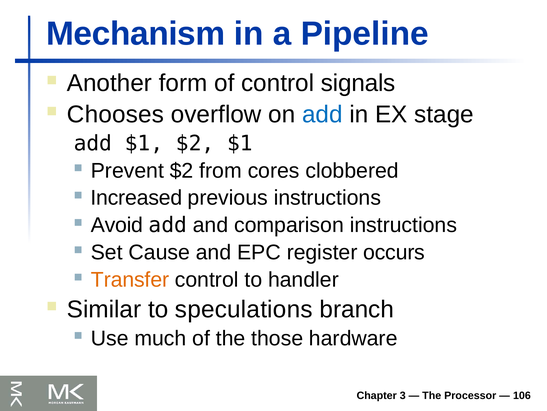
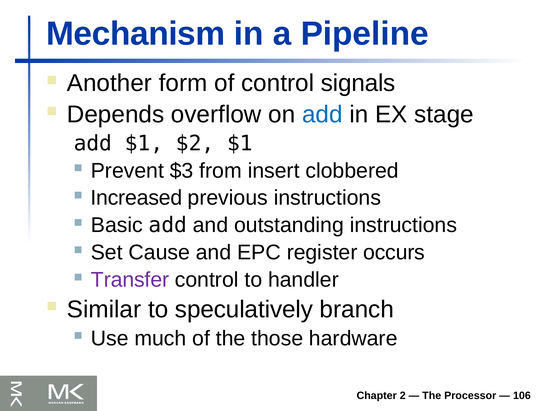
Chooses: Chooses -> Depends (116, 114)
Prevent $2: $2 -> $3 (182, 170)
cores: cores -> insert (274, 170)
Avoid: Avoid -> Basic (117, 225)
comparison: comparison -> outstanding (289, 225)
Transfer colour: orange -> purple (130, 279)
speculations: speculations -> speculatively (244, 309)
3: 3 -> 2 (403, 395)
